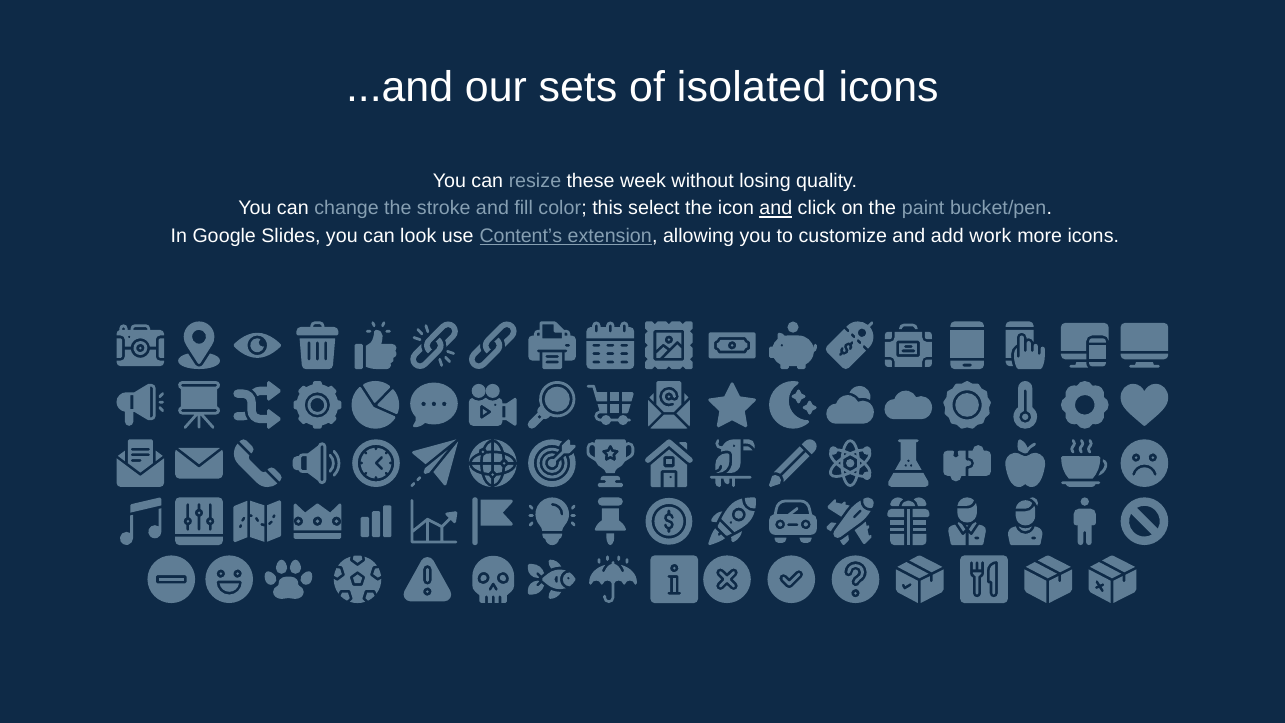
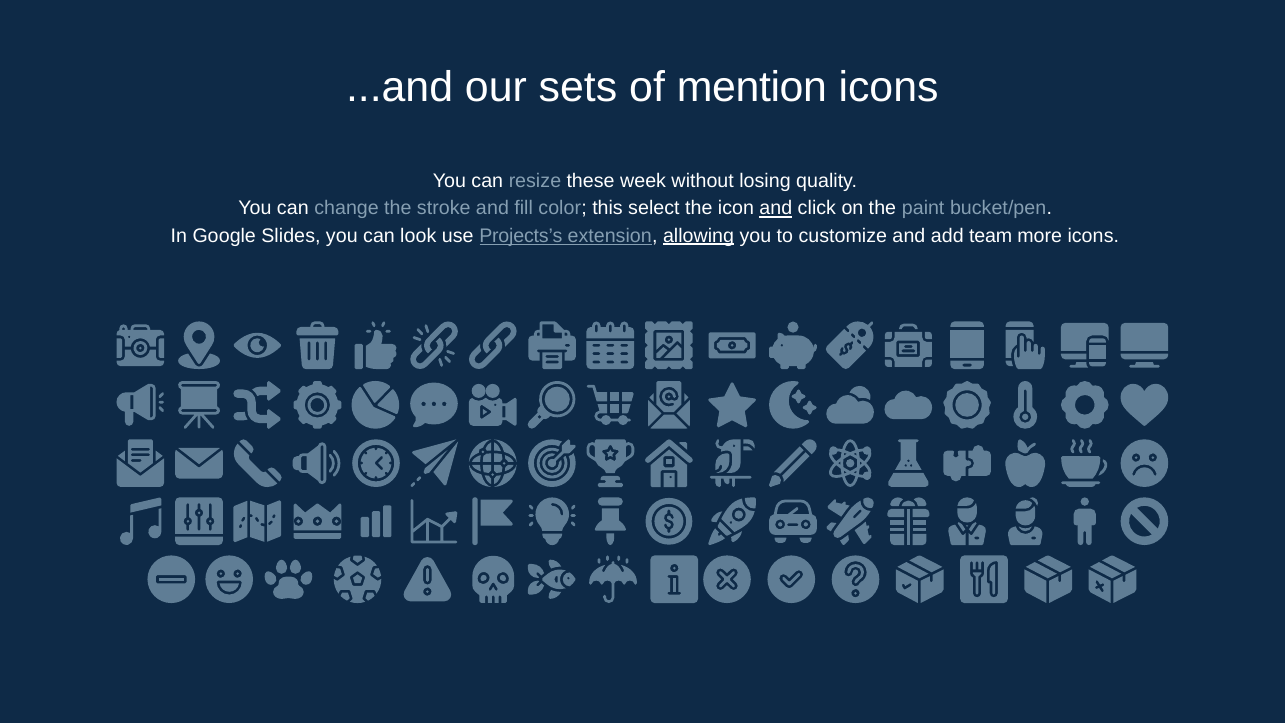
isolated: isolated -> mention (752, 87)
Content’s: Content’s -> Projects’s (521, 235)
allowing underline: none -> present (699, 235)
work: work -> team (991, 235)
